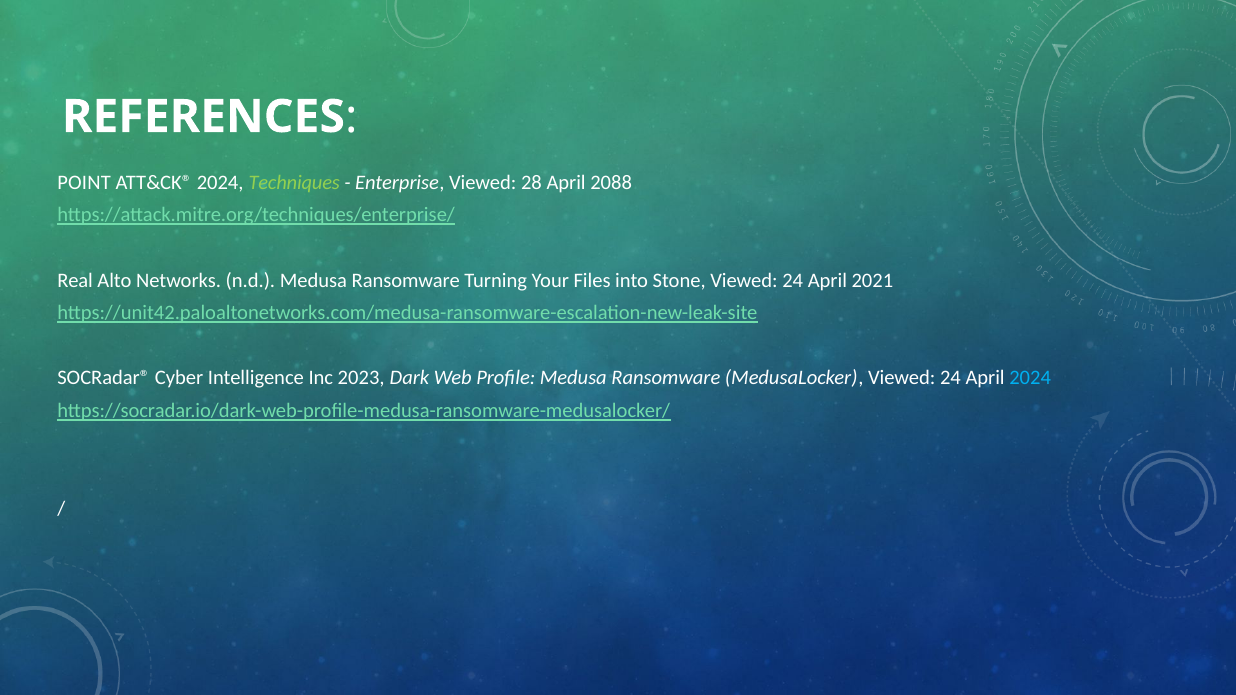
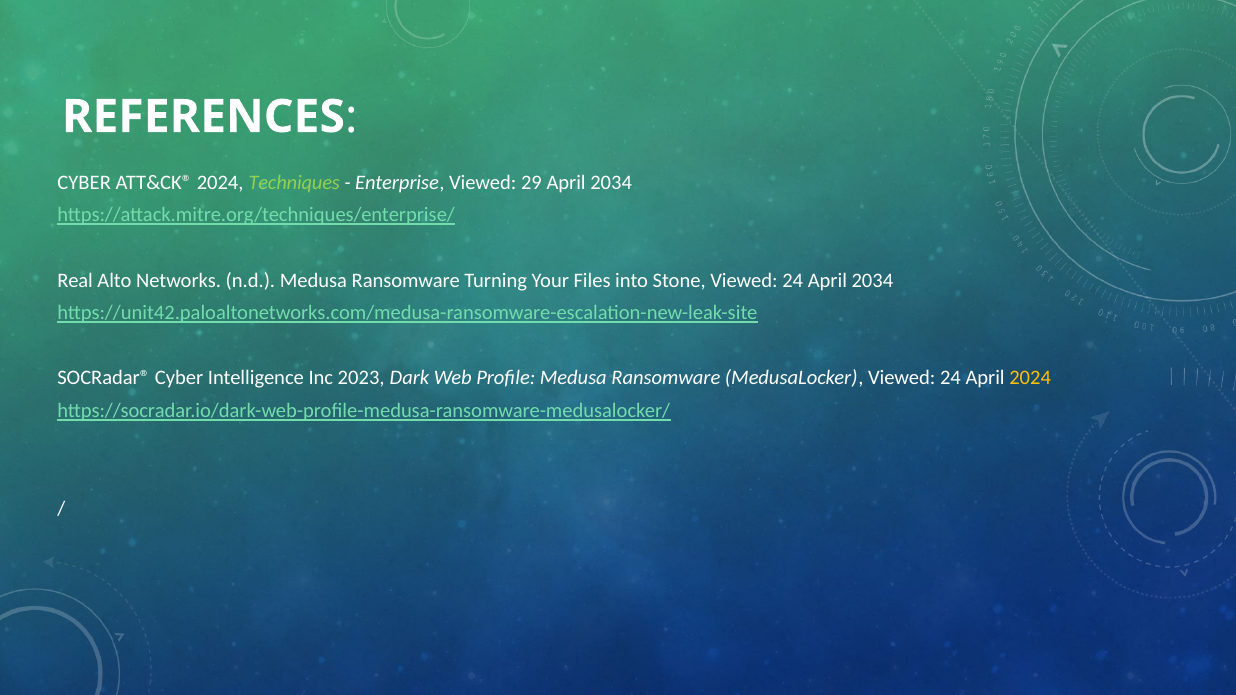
POINT: POINT -> CYBER (84, 183)
28: 28 -> 29 (532, 183)
2088: 2088 -> 2034 (611, 183)
24 April 2021: 2021 -> 2034 (872, 280)
2024 colour: light blue -> yellow (1030, 378)
